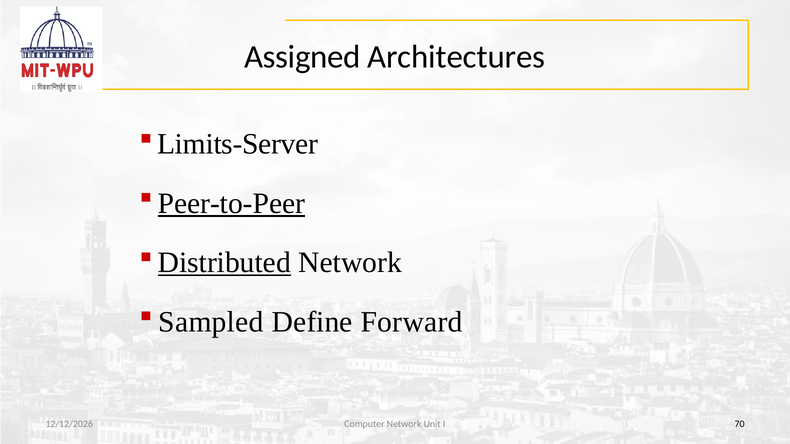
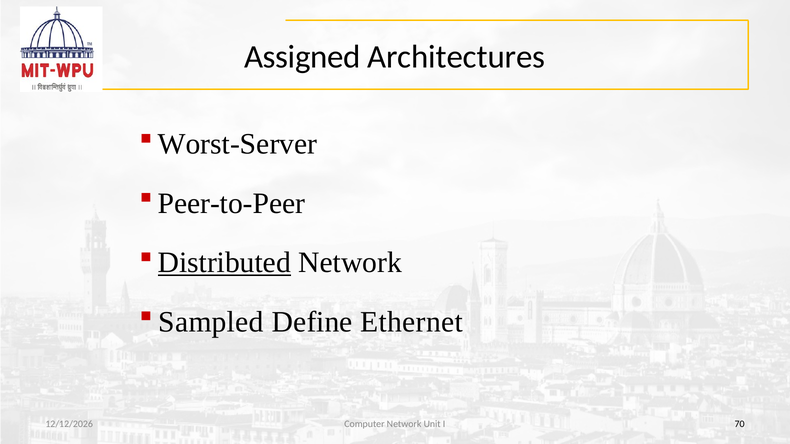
Limits-Server: Limits-Server -> Worst-Server (237, 144)
Peer-to-Peer underline: present -> none (231, 204)
Forward: Forward -> Ethernet (412, 322)
